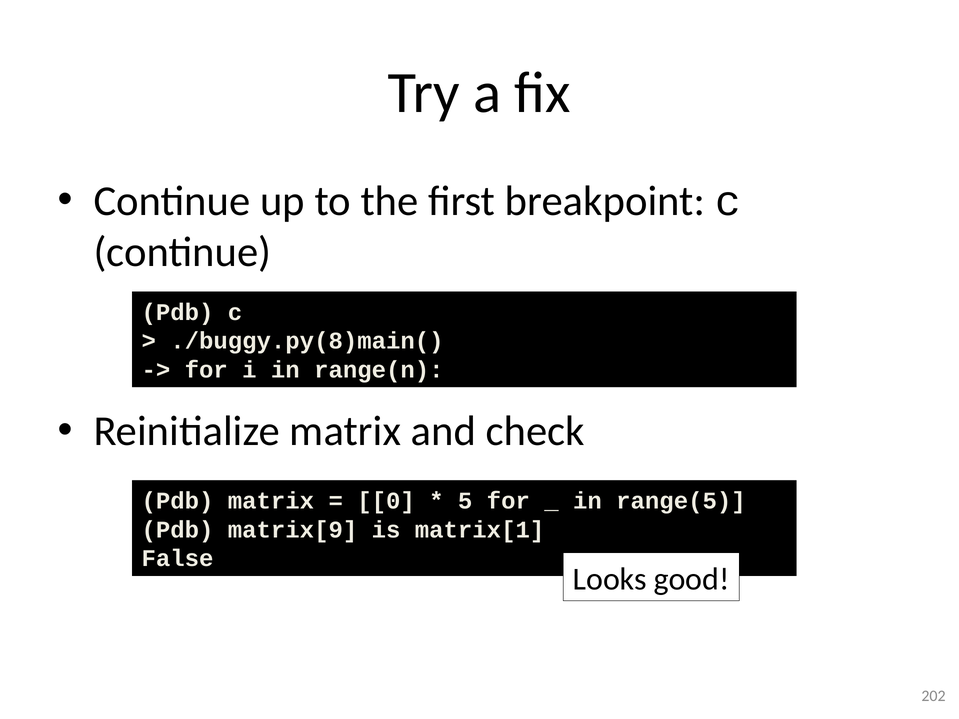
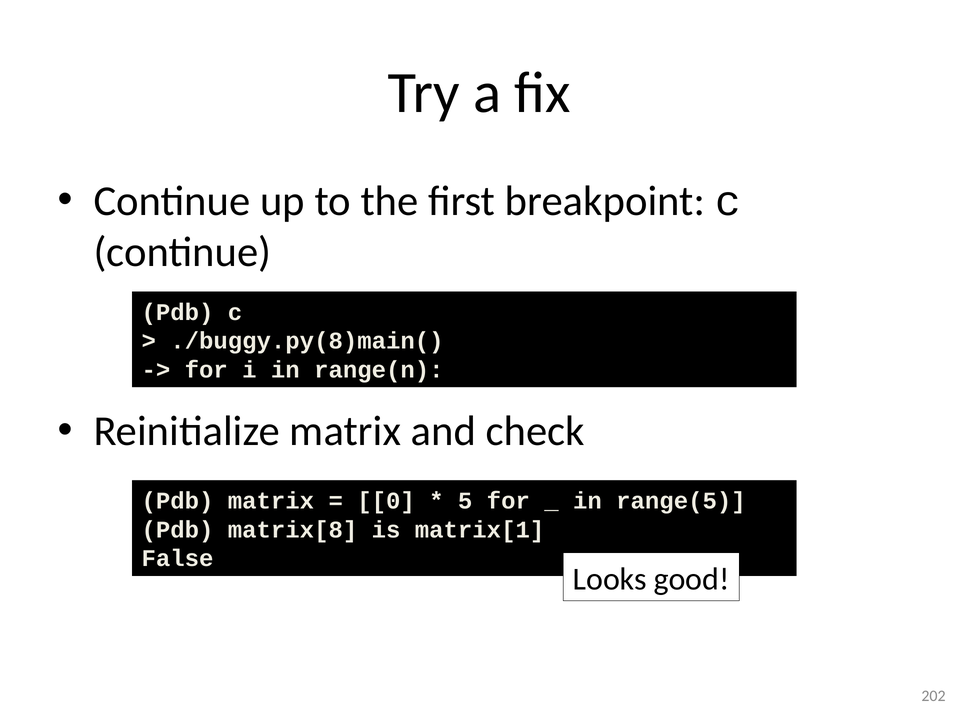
matrix[9: matrix[9 -> matrix[8 (293, 530)
